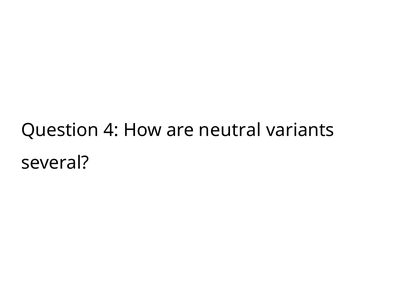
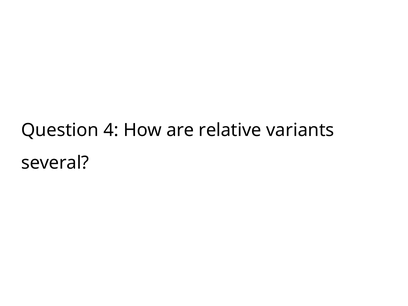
neutral: neutral -> relative (230, 130)
